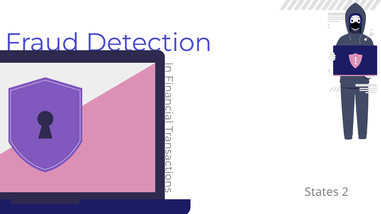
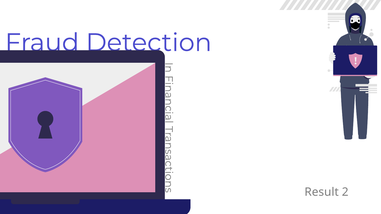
States: States -> Result (322, 192)
